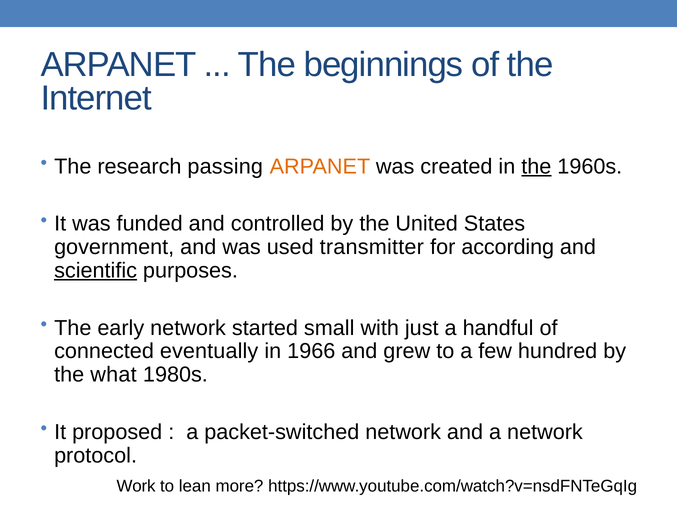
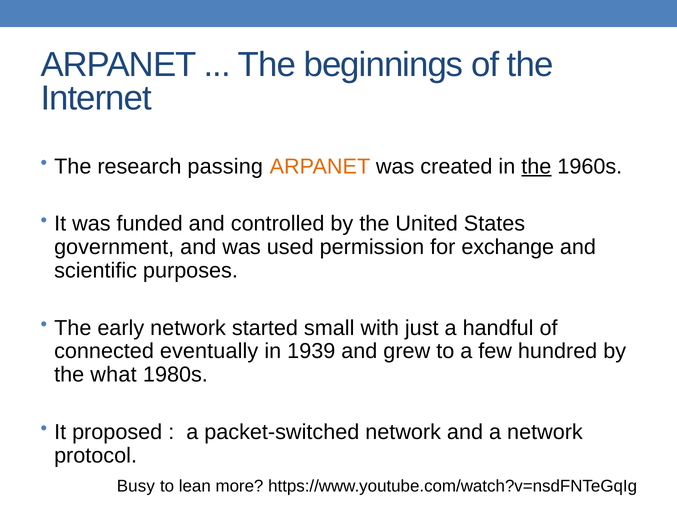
transmitter: transmitter -> permission (372, 247)
according: according -> exchange (508, 247)
scientific underline: present -> none (96, 270)
1966: 1966 -> 1939 (311, 351)
Work: Work -> Busy (136, 486)
